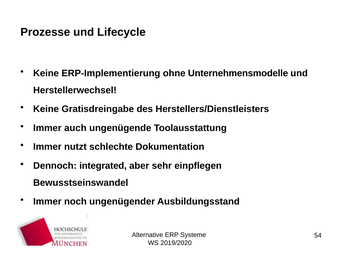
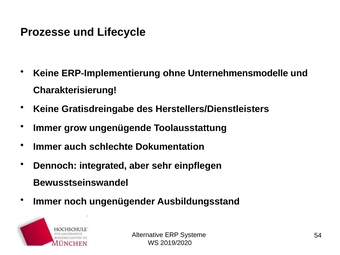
Herstellerwechsel: Herstellerwechsel -> Charakterisierung (75, 90)
auch: auch -> grow (75, 128)
nutzt: nutzt -> auch (75, 147)
